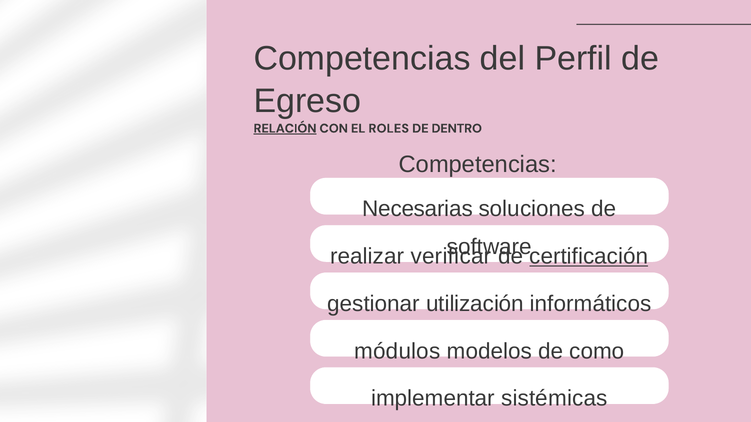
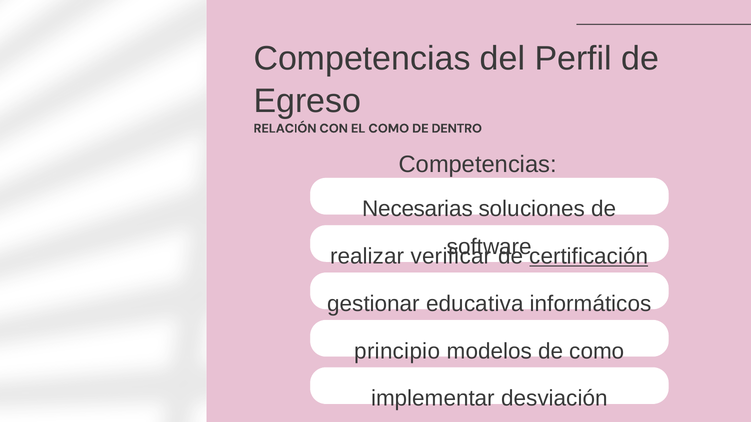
RELACIÓN underline: present -> none (285, 129)
EL ROLES: ROLES -> COMO (389, 129)
utilización: utilización -> educativa (475, 304)
módulos: módulos -> principio (397, 351)
implementar sistémicas: sistémicas -> desviación (554, 399)
